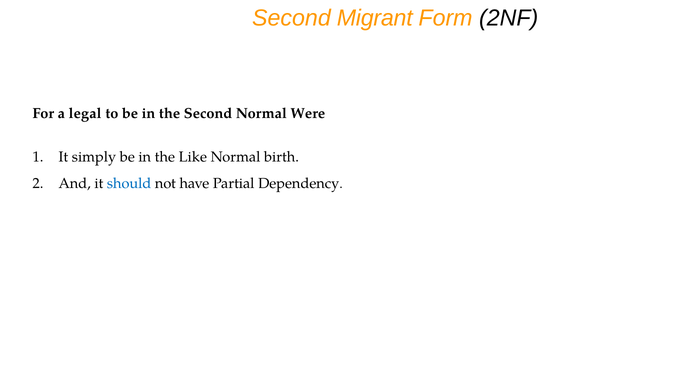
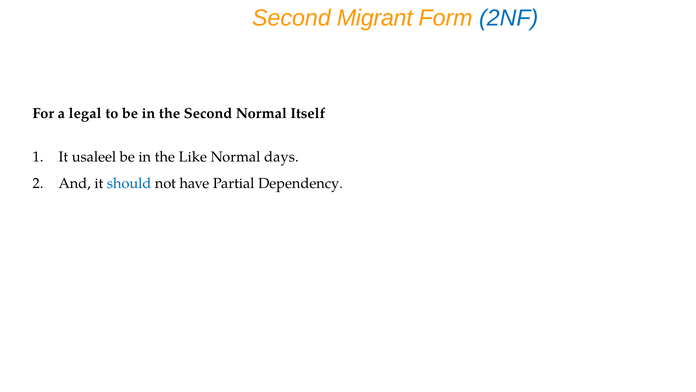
2NF colour: black -> blue (509, 18)
Were: Were -> Itself (308, 113)
simply: simply -> usaleel (94, 157)
birth: birth -> days (281, 157)
